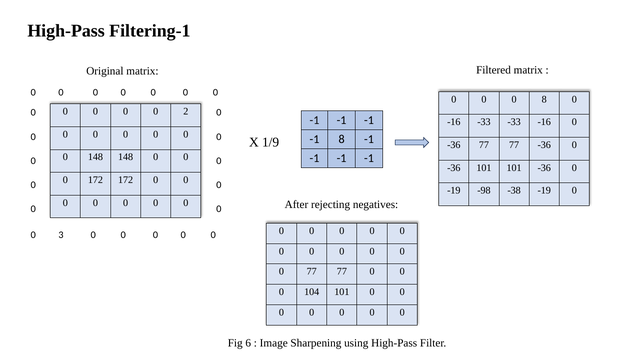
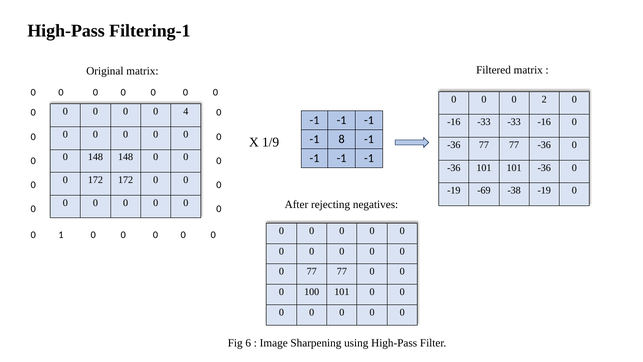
0 8: 8 -> 2 (544, 99)
2: 2 -> 4 (186, 111)
-98: -98 -> -69 (484, 190)
3: 3 -> 1 (61, 235)
104: 104 -> 100 (312, 292)
